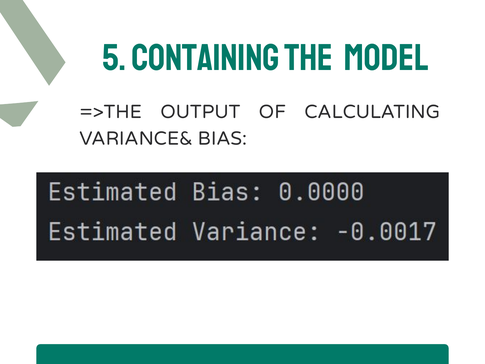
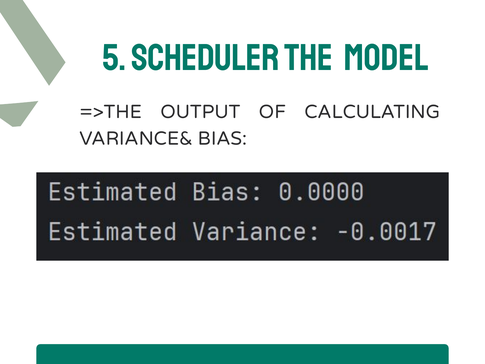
CONTAINING: CONTAINING -> SCHEDULER (205, 58)
